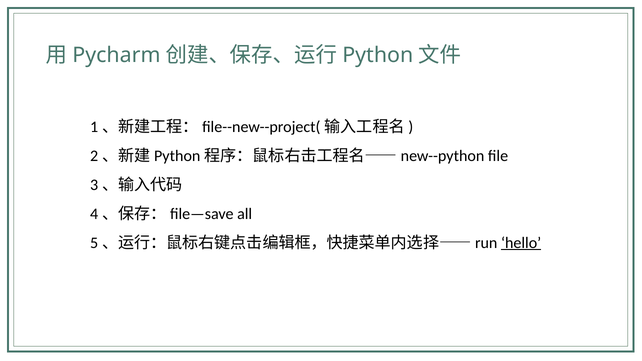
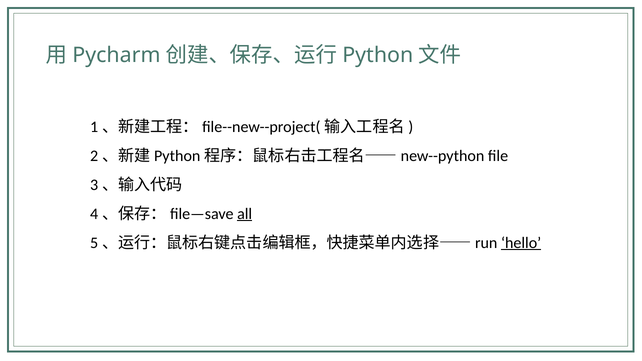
all underline: none -> present (245, 214)
